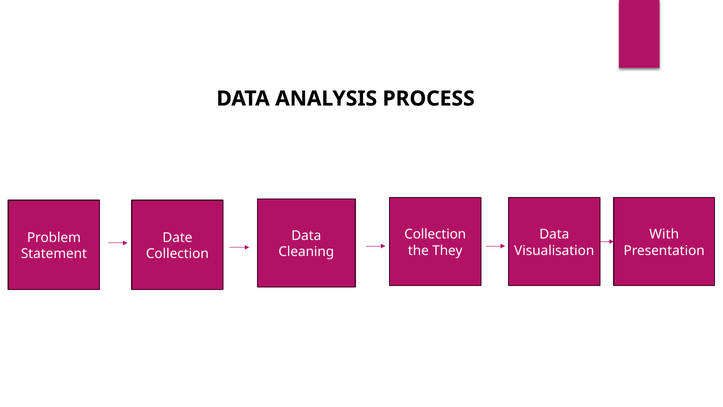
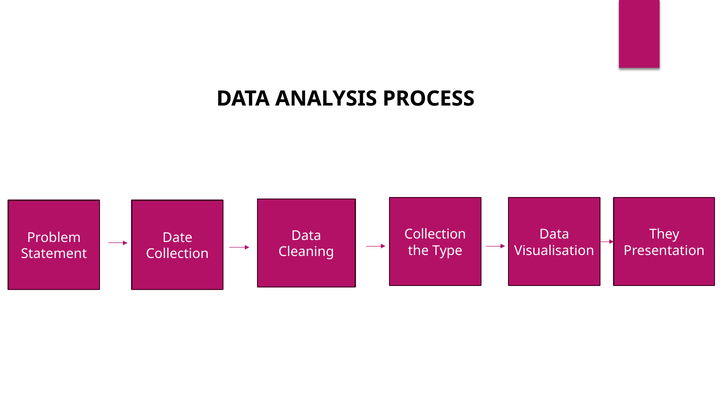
With: With -> They (664, 234)
They: They -> Type (447, 250)
